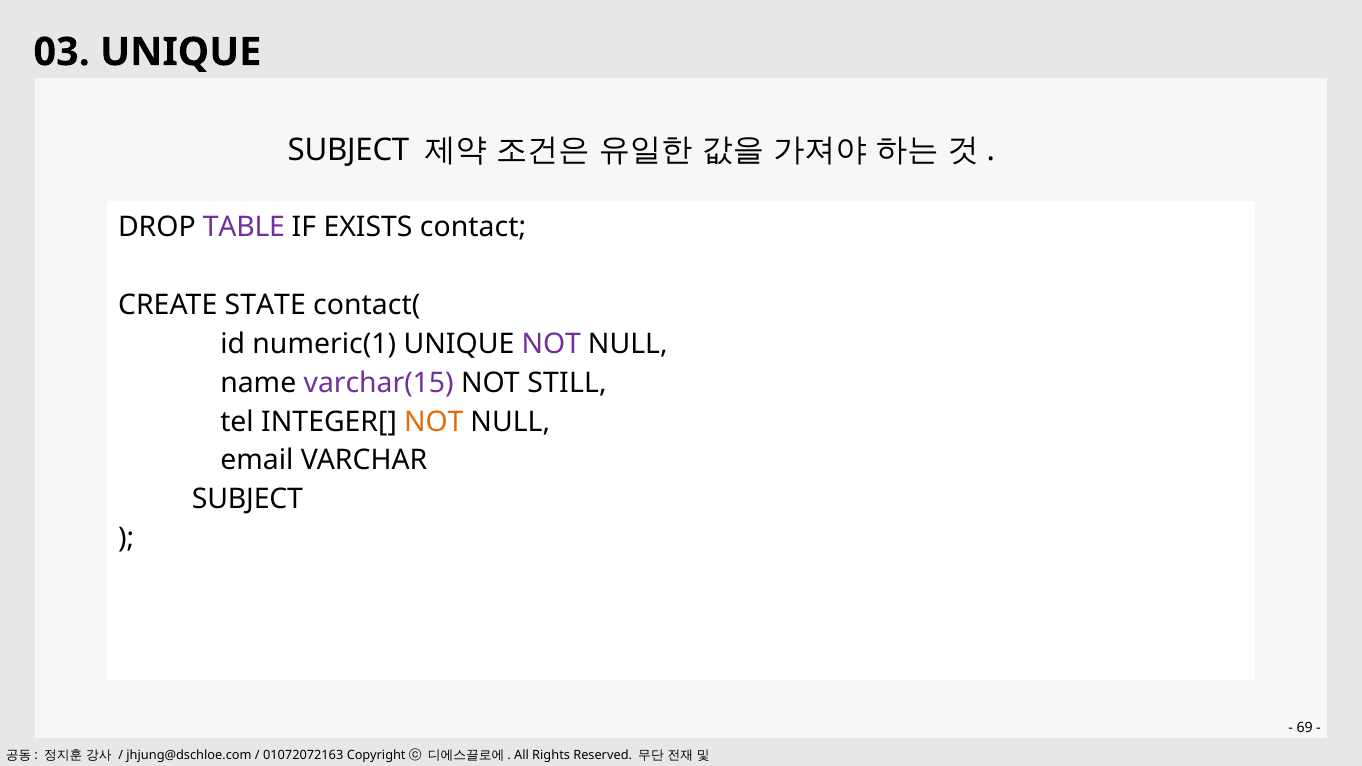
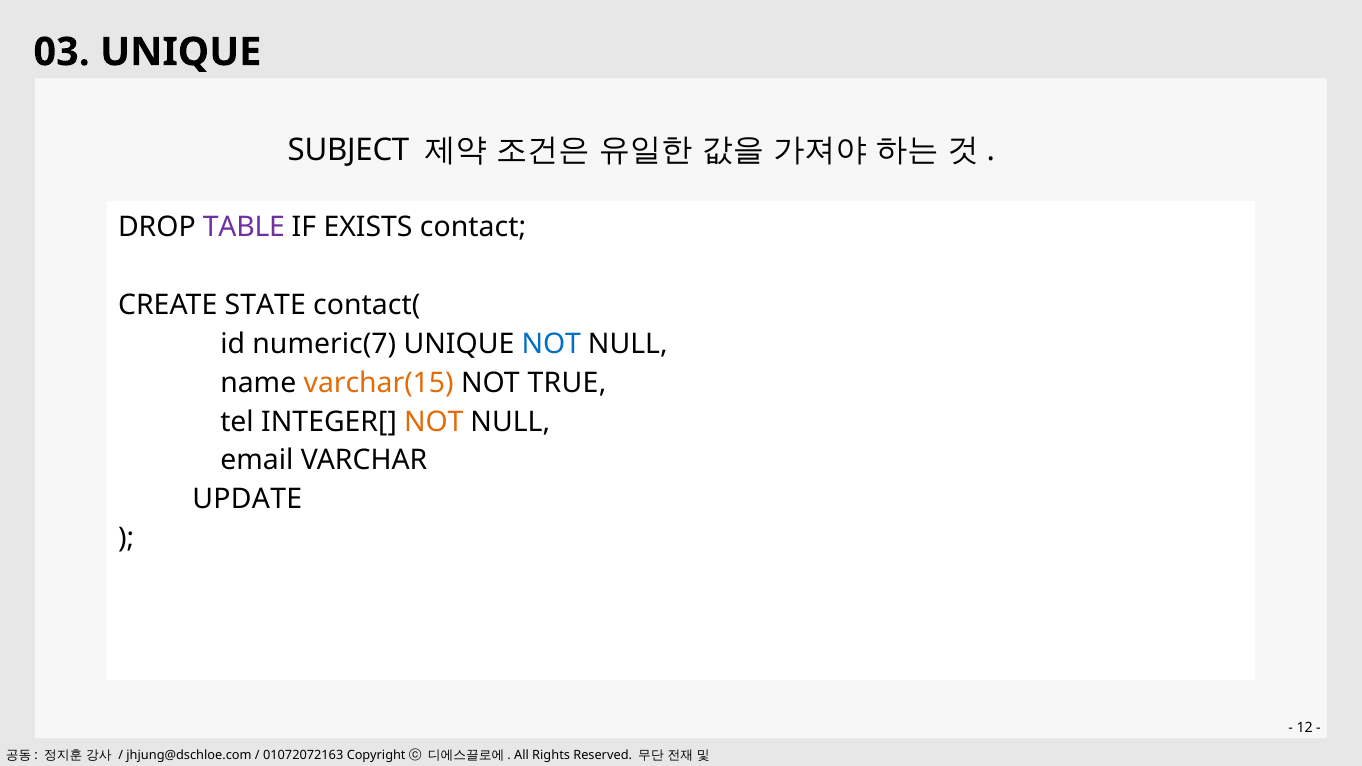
numeric(1: numeric(1 -> numeric(7 (324, 344)
NOT colour: purple -> blue (551, 344)
varchar(15 colour: purple -> orange (379, 383)
STILL: STILL -> TRUE (567, 383)
SUBJECT: SUBJECT -> UPDATE (247, 499)
69: 69 -> 12 (1305, 728)
